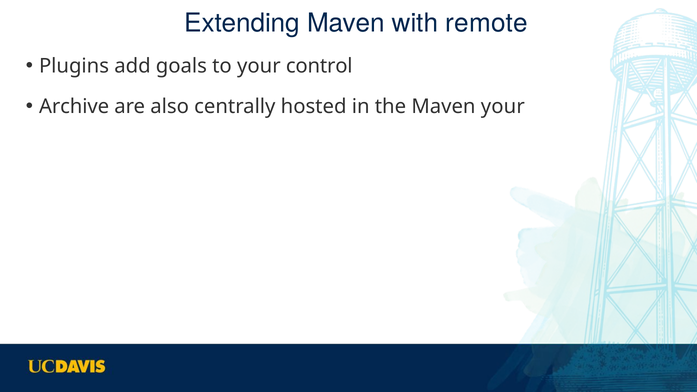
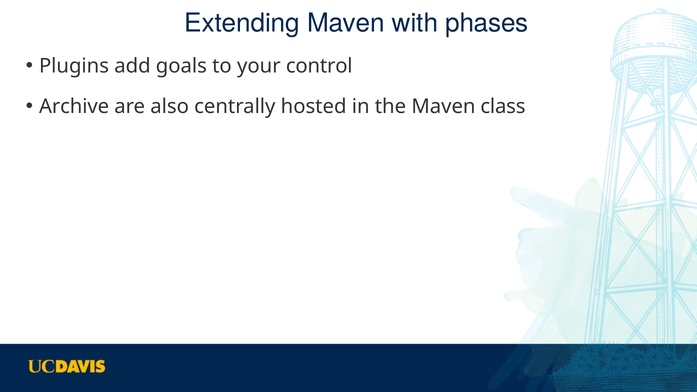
remote: remote -> phases (487, 23)
Maven your: your -> class (503, 107)
